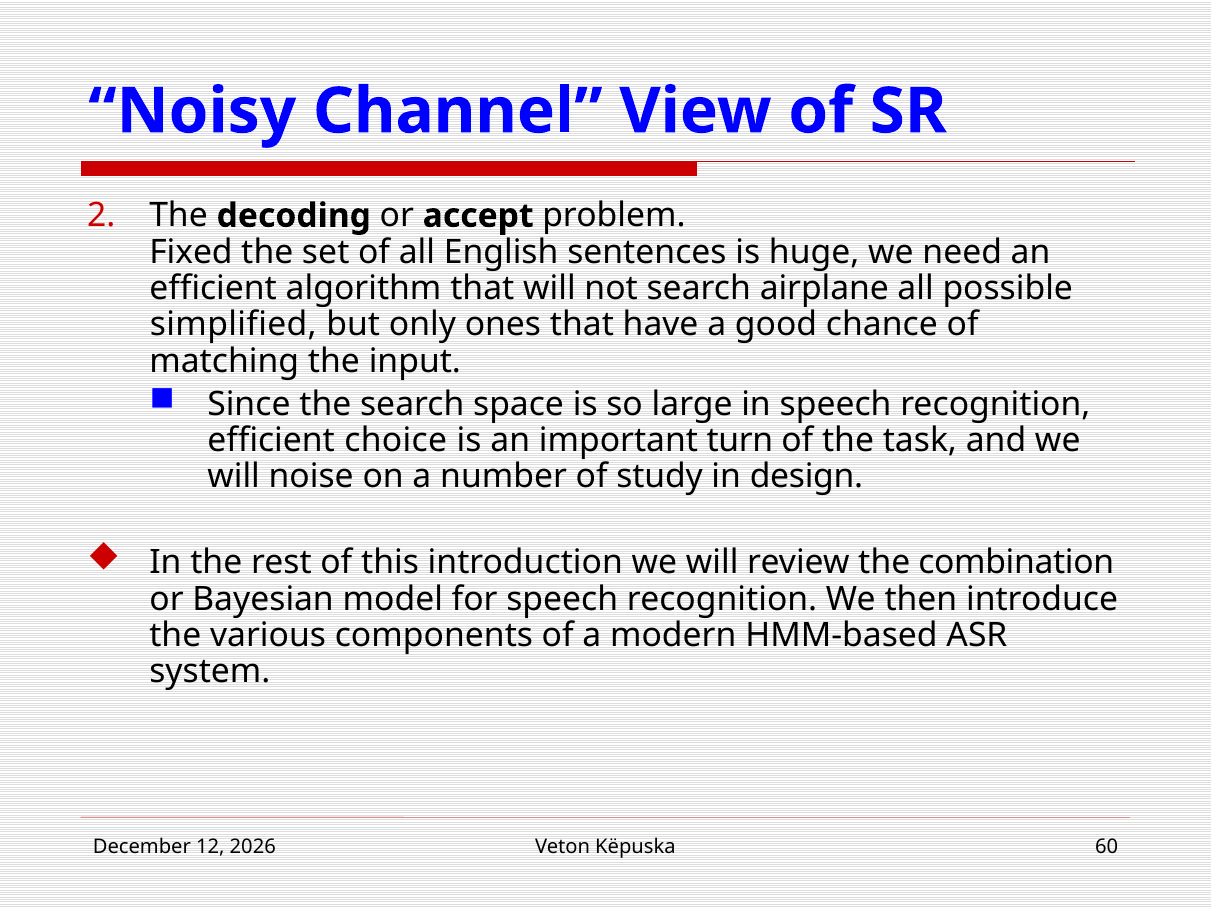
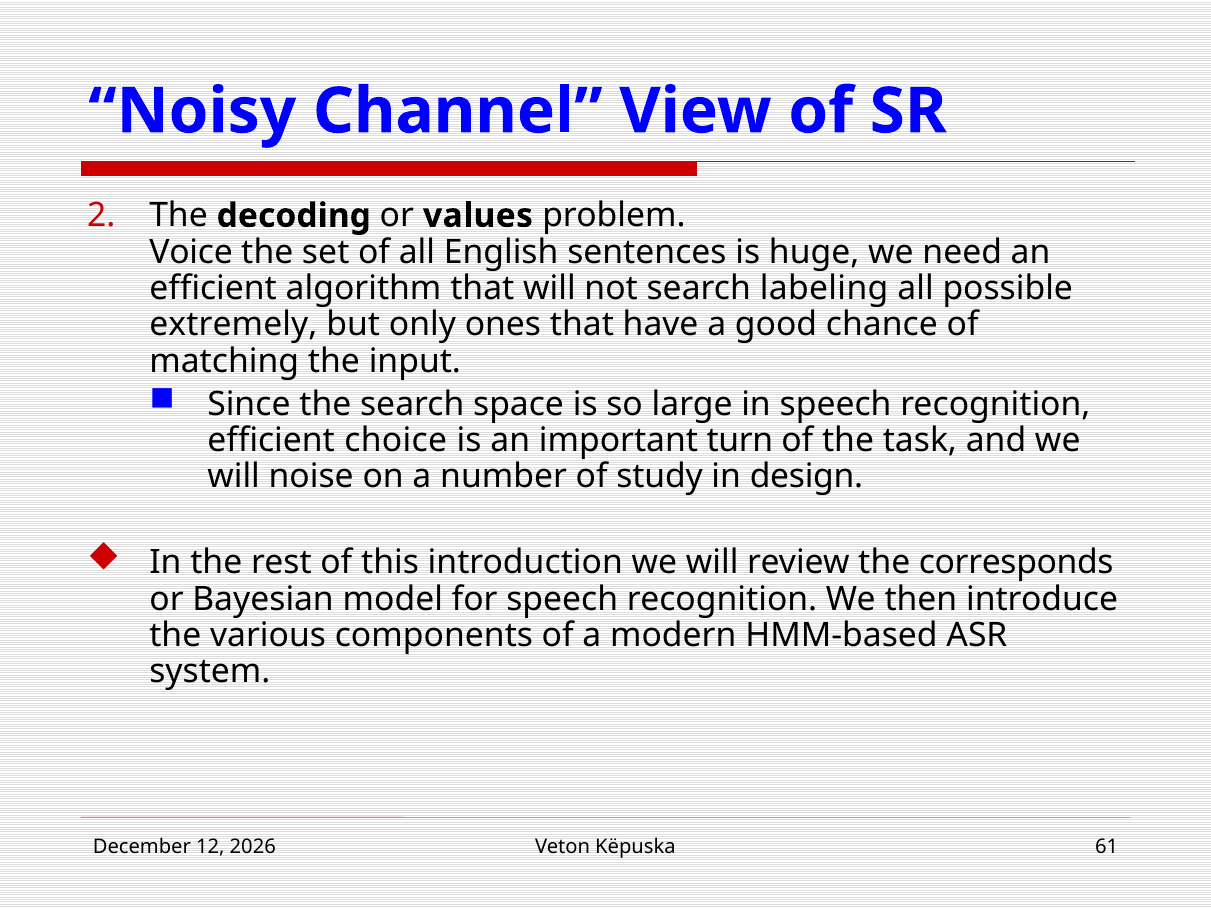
accept: accept -> values (478, 216)
Fixed: Fixed -> Voice (191, 252)
airplane: airplane -> labeling (824, 288)
simplified: simplified -> extremely (233, 325)
combination: combination -> corresponds (1016, 563)
60: 60 -> 61 (1107, 847)
